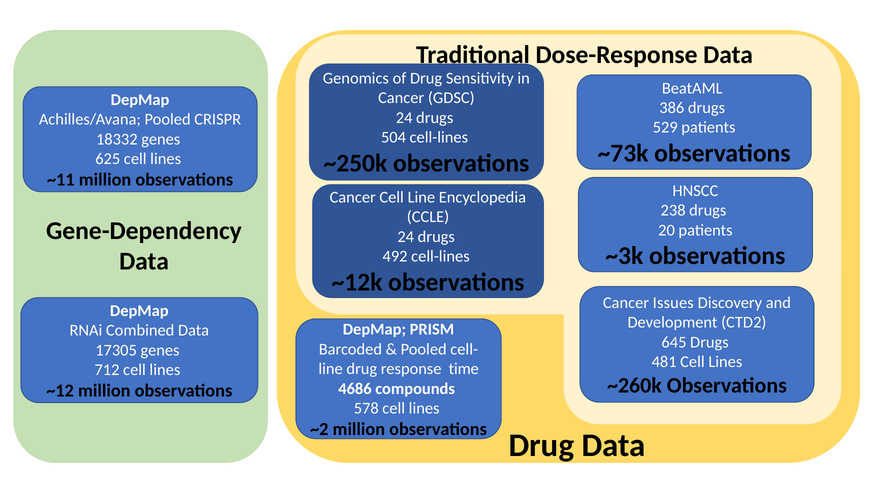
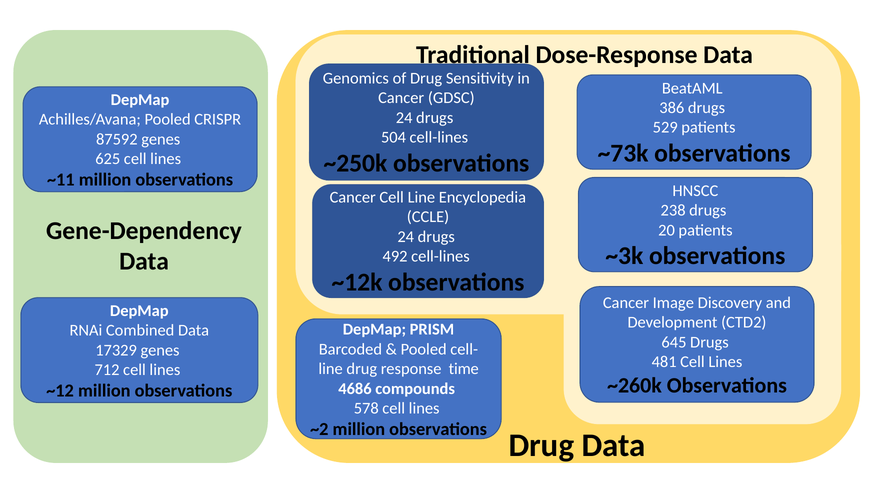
18332: 18332 -> 87592 (117, 139)
Issues: Issues -> Image (673, 303)
17305: 17305 -> 17329 (116, 350)
